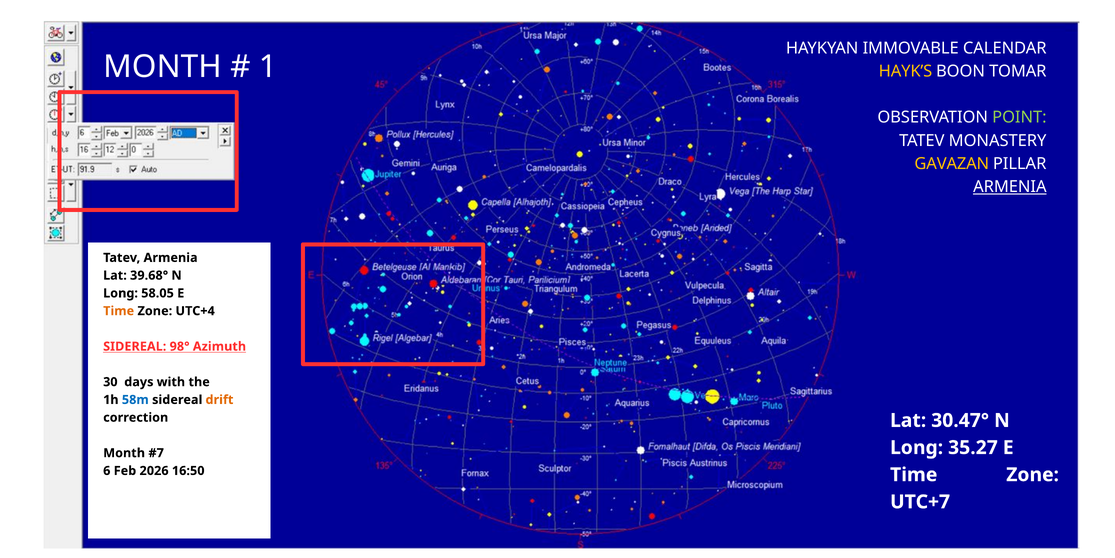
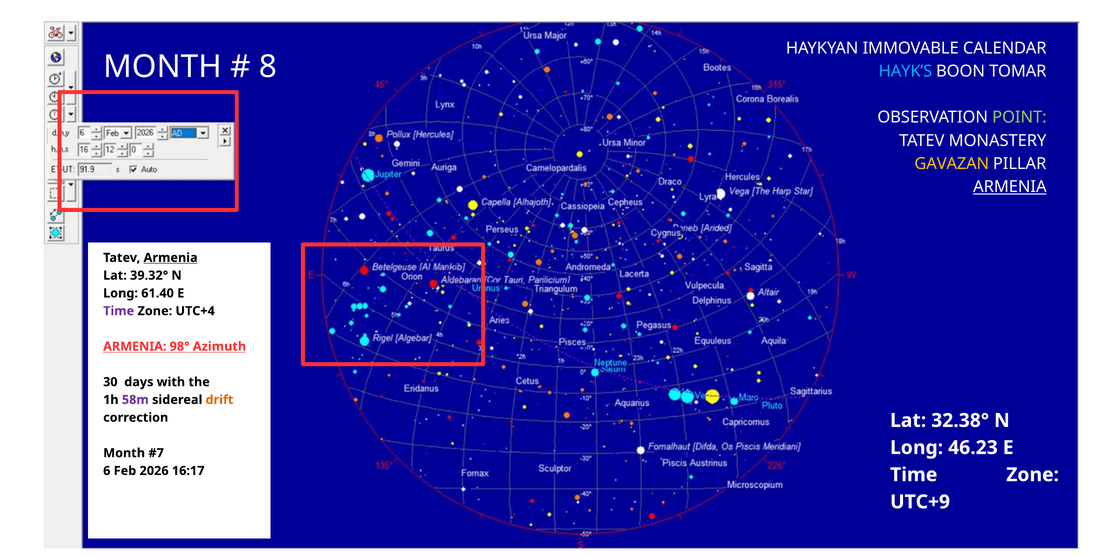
1: 1 -> 8 (268, 67)
HAYK’S colour: yellow -> light blue (905, 71)
Armenia underline: none -> present (171, 257)
39.68°: 39.68° -> 39.32° (149, 275)
58.05: 58.05 -> 61.40 (158, 293)
Time colour: orange -> purple (119, 311)
SIDEREAL: SIDEREAL -> ARMENIA (135, 346)
58m colour: blue -> purple (135, 399)
30.47°: 30.47° -> 32.38° (960, 420)
35.27: 35.27 -> 46.23 (973, 447)
16:50: 16:50 -> 16:17 (188, 470)
UTC+7: UTC+7 -> UTC+9 (920, 501)
